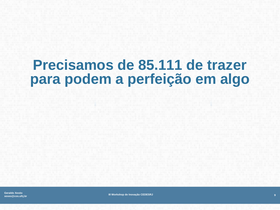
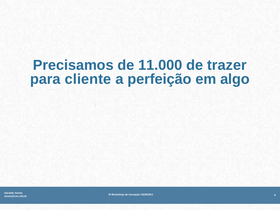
85.111: 85.111 -> 11.000 (160, 65)
podem: podem -> cliente (88, 79)
